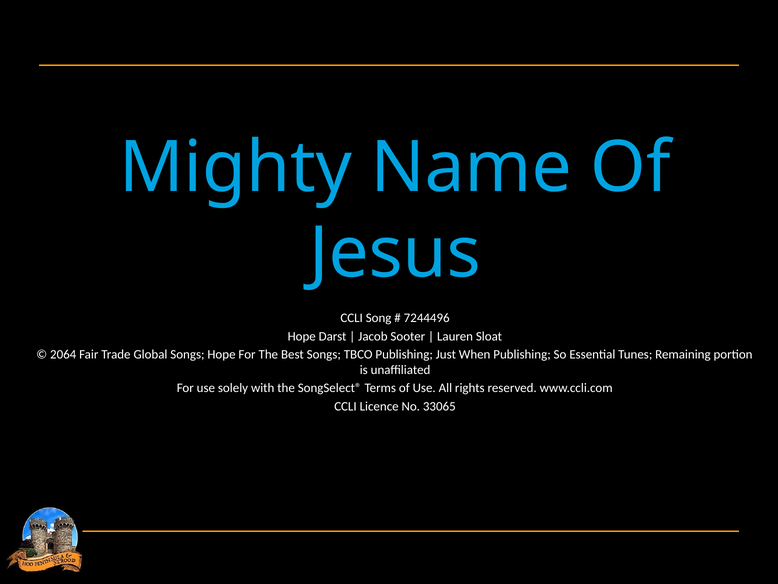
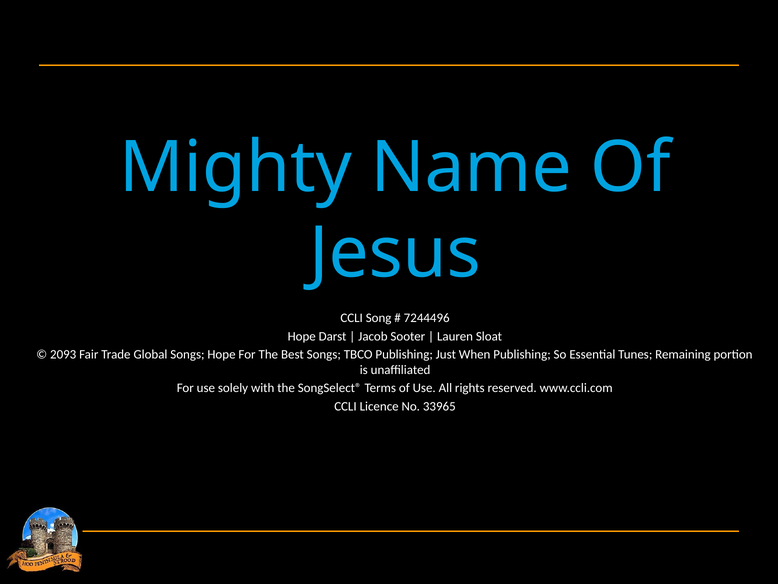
2064: 2064 -> 2093 (63, 354)
33065: 33065 -> 33965 (439, 406)
